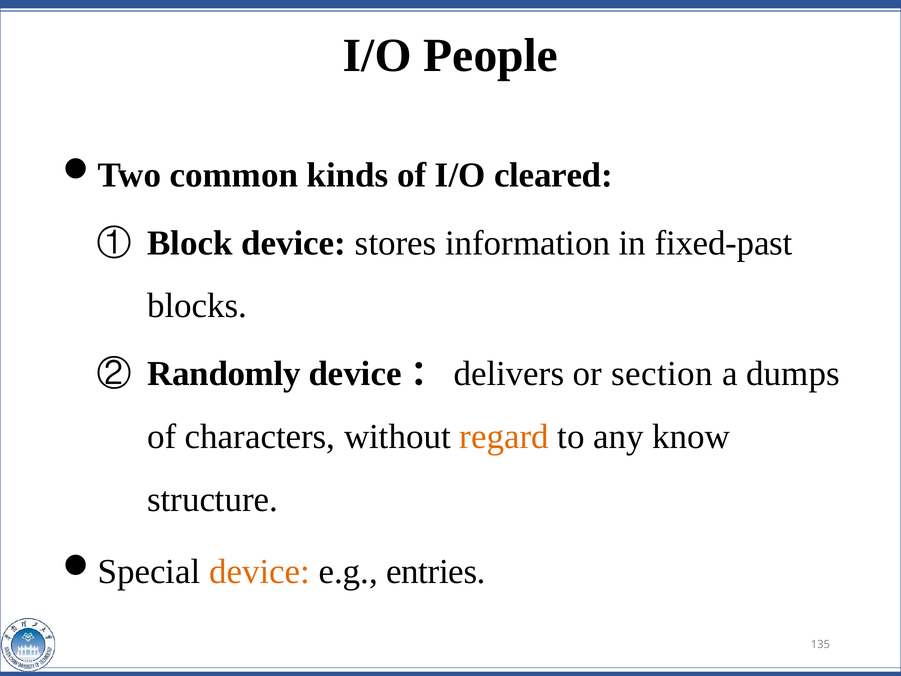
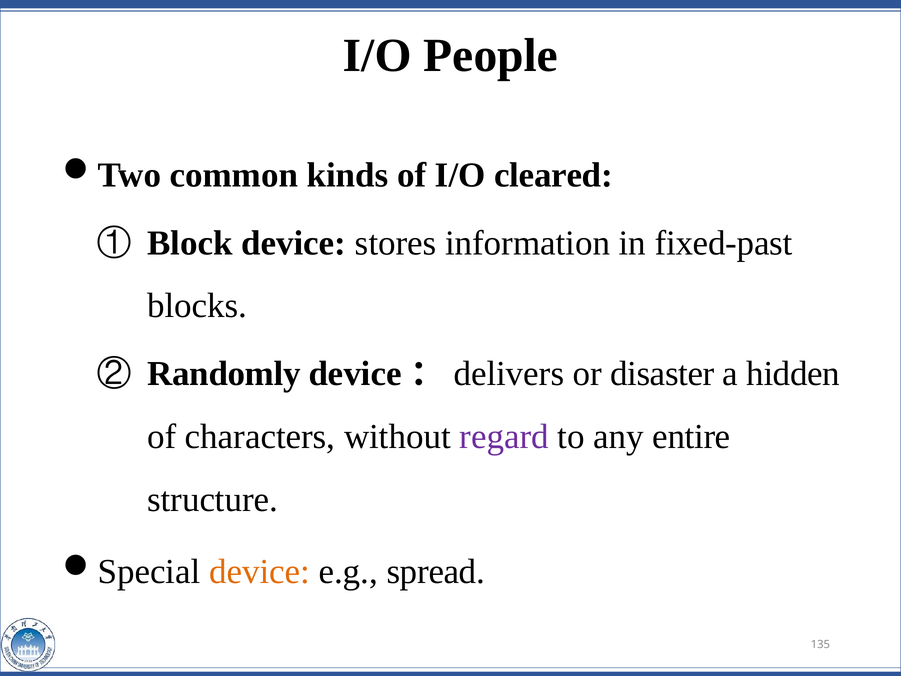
section: section -> disaster (662, 373)
dumps: dumps -> hidden (793, 373)
regard colour: orange -> purple (504, 436)
know: know -> entire (691, 436)
entries: entries -> spread (436, 572)
